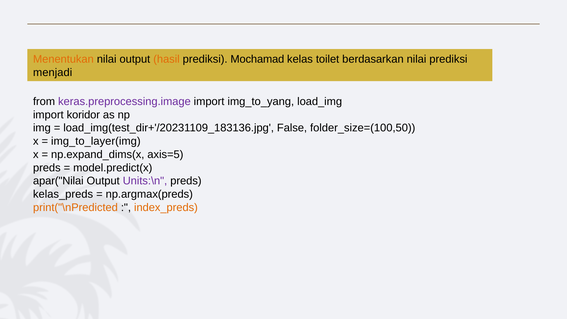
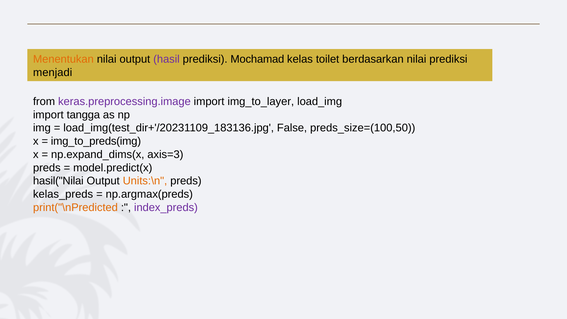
hasil colour: orange -> purple (166, 59)
img_to_yang: img_to_yang -> img_to_layer (261, 102)
koridor: koridor -> tangga (83, 115)
folder_size=(100,50: folder_size=(100,50 -> preds_size=(100,50 (363, 128)
img_to_layer(img: img_to_layer(img -> img_to_preds(img (96, 141)
axis=5: axis=5 -> axis=3 (165, 154)
apar("Nilai: apar("Nilai -> hasil("Nilai (58, 181)
Units:\n colour: purple -> orange (145, 181)
index_preds colour: orange -> purple (166, 207)
